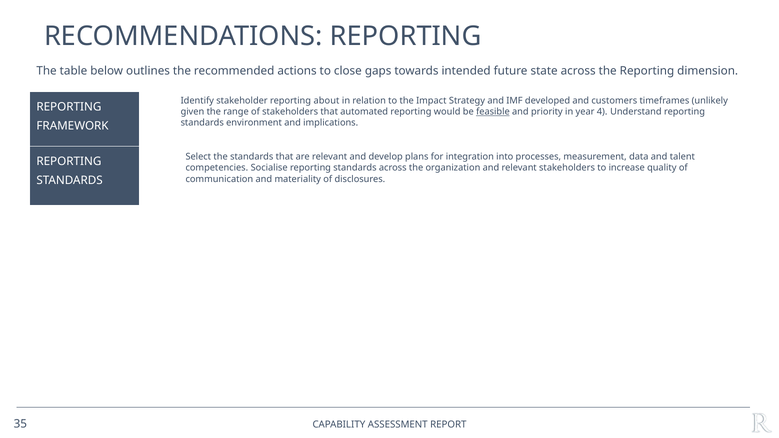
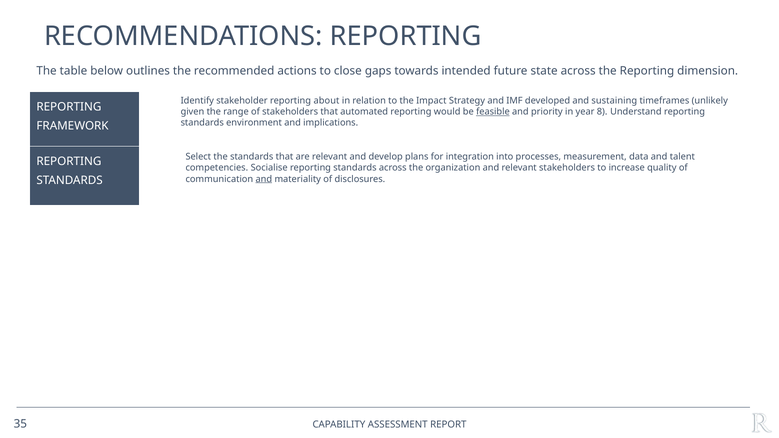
customers: customers -> sustaining (614, 101)
4: 4 -> 8 (602, 112)
and underline: none -> present (264, 179)
